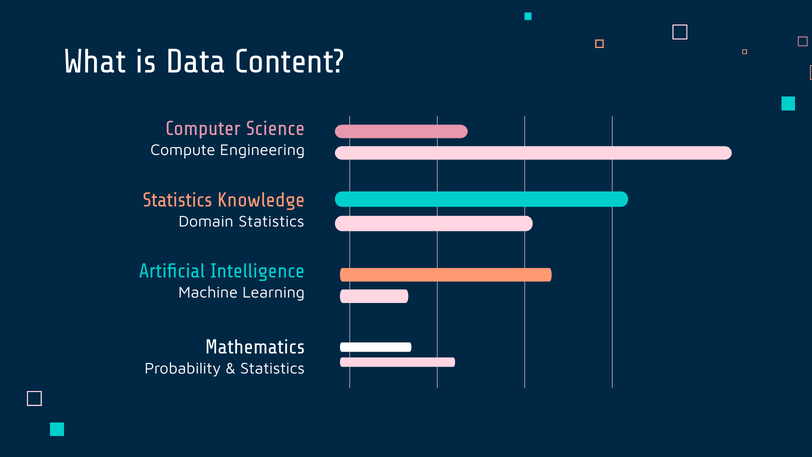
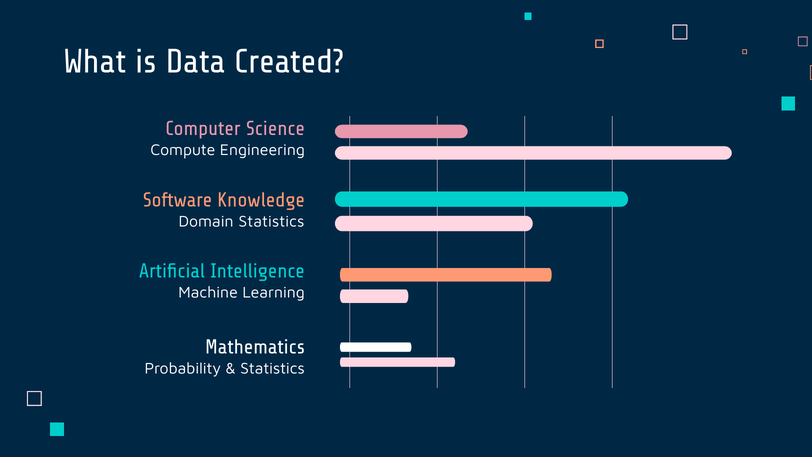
Content: Content -> Created (289, 62)
Statistics: Statistics -> Software (177, 200)
